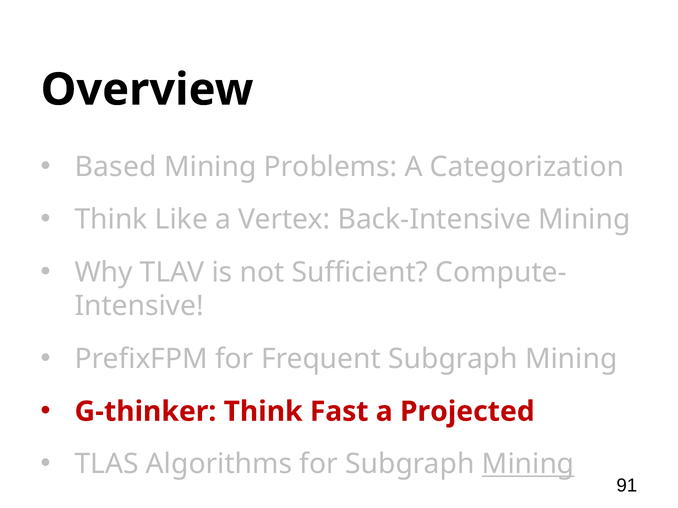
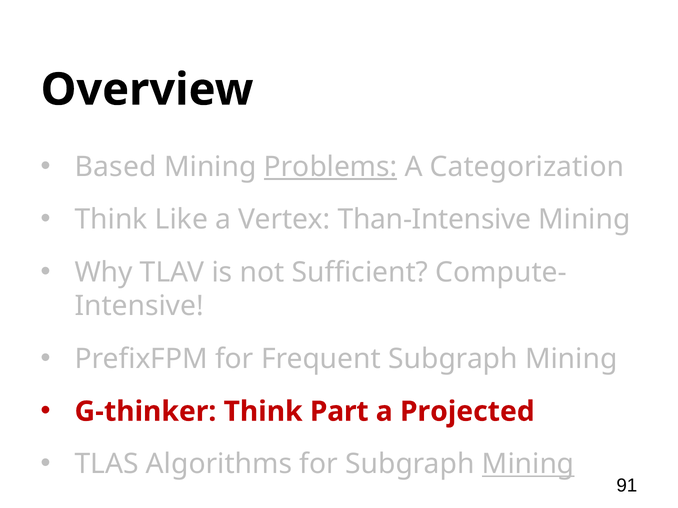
Problems underline: none -> present (331, 167)
Back-Intensive: Back-Intensive -> Than-Intensive (434, 220)
Fast: Fast -> Part (339, 412)
